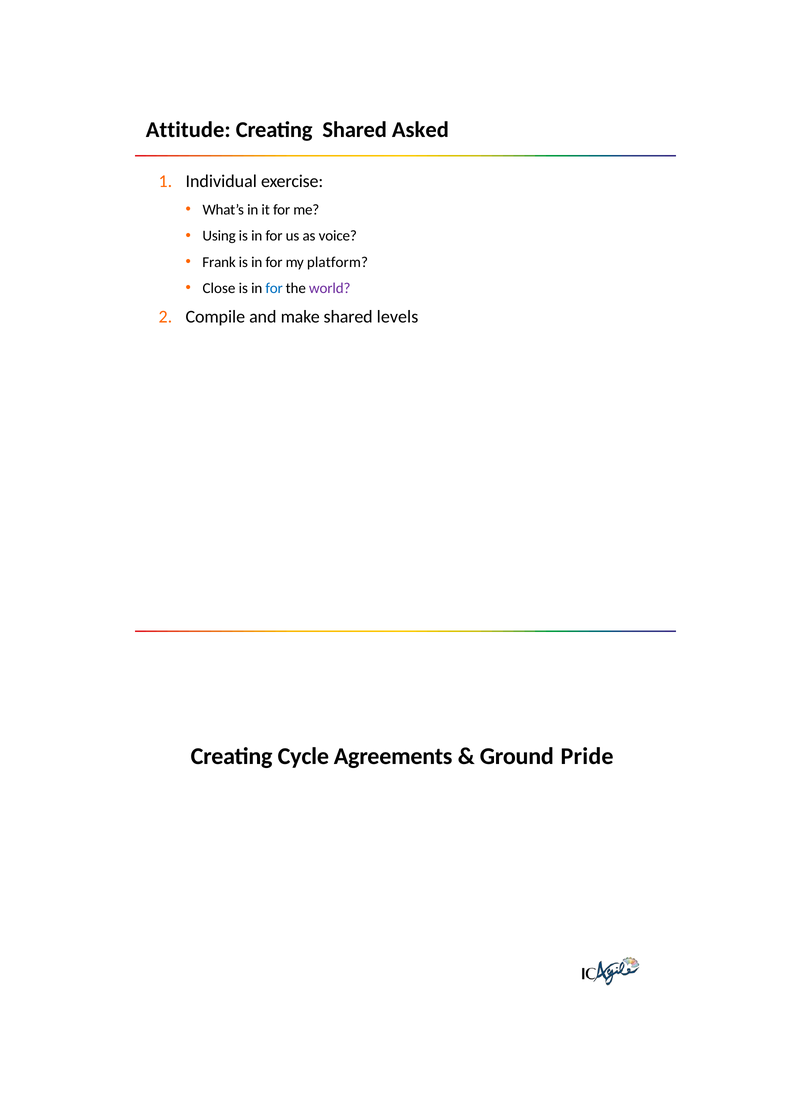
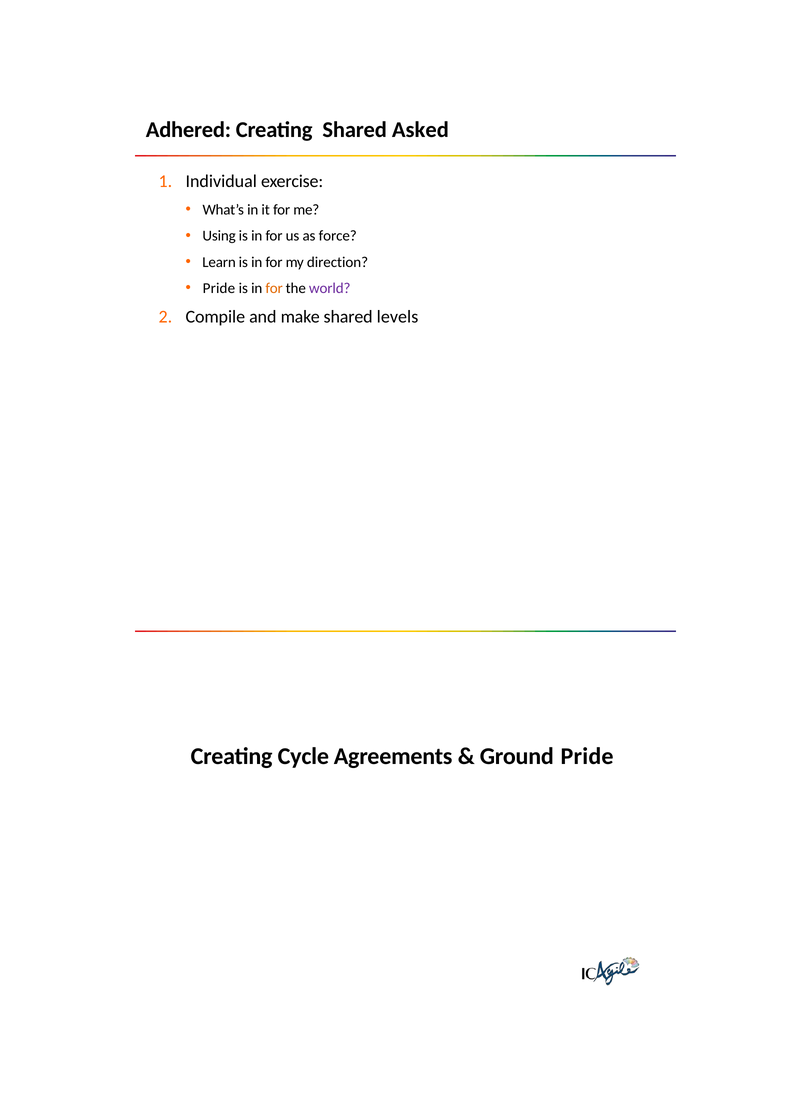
Attitude: Attitude -> Adhered (188, 130)
voice: voice -> force (338, 236)
Frank: Frank -> Learn (219, 262)
platform: platform -> direction (338, 262)
Close: Close -> Pride (219, 288)
for colour: blue -> orange (274, 288)
